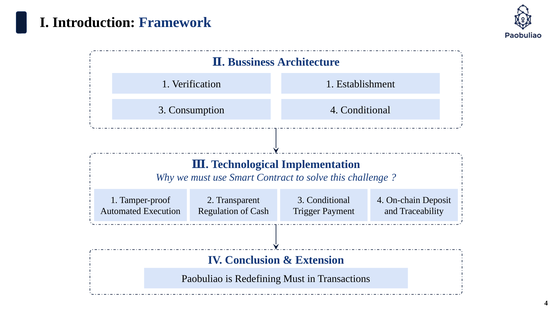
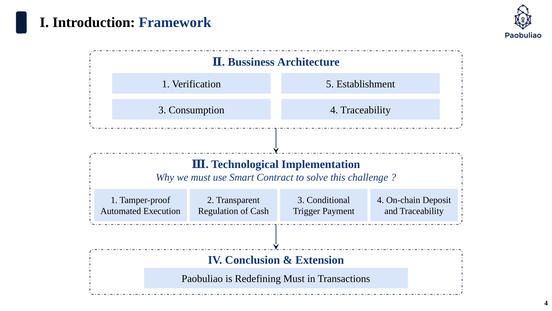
Verification 1: 1 -> 5 (330, 84)
4 Conditional: Conditional -> Traceability (366, 110)
